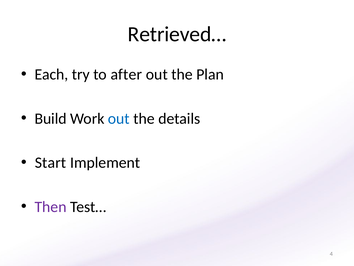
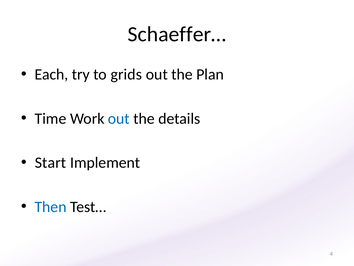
Retrieved…: Retrieved… -> Schaeffer… (177, 34)
after: after -> grids (126, 74)
Build: Build -> Time (50, 118)
Then colour: purple -> blue (51, 206)
